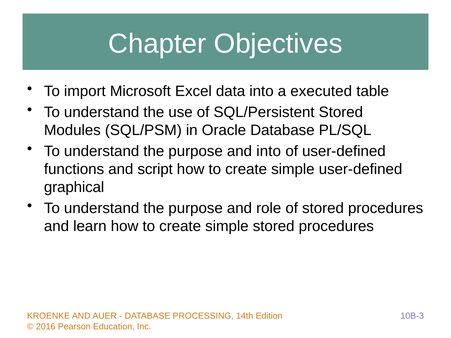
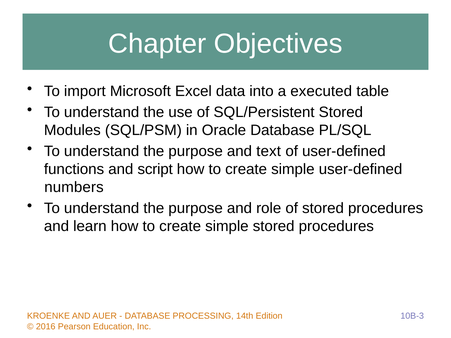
and into: into -> text (269, 151)
graphical: graphical -> numbers (74, 187)
